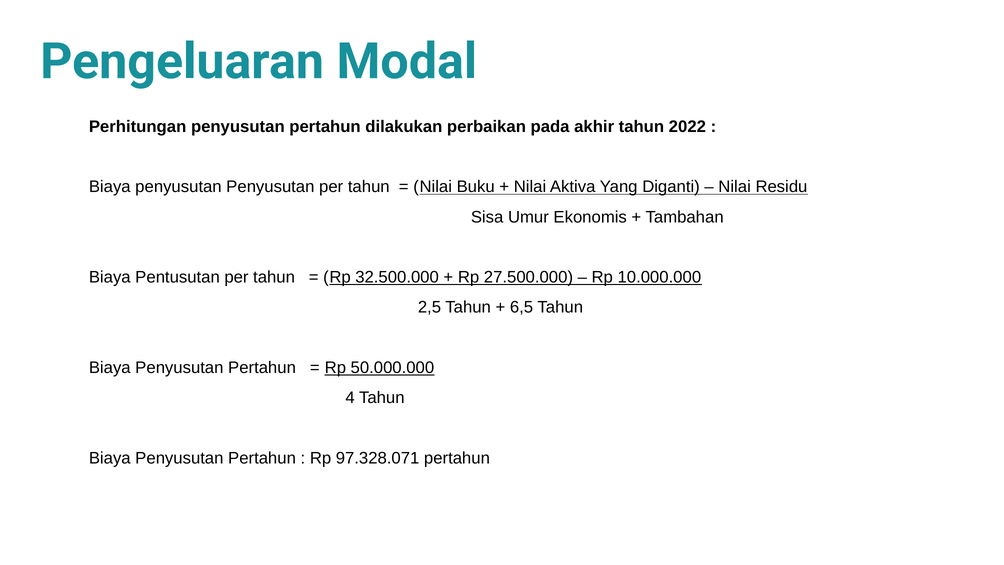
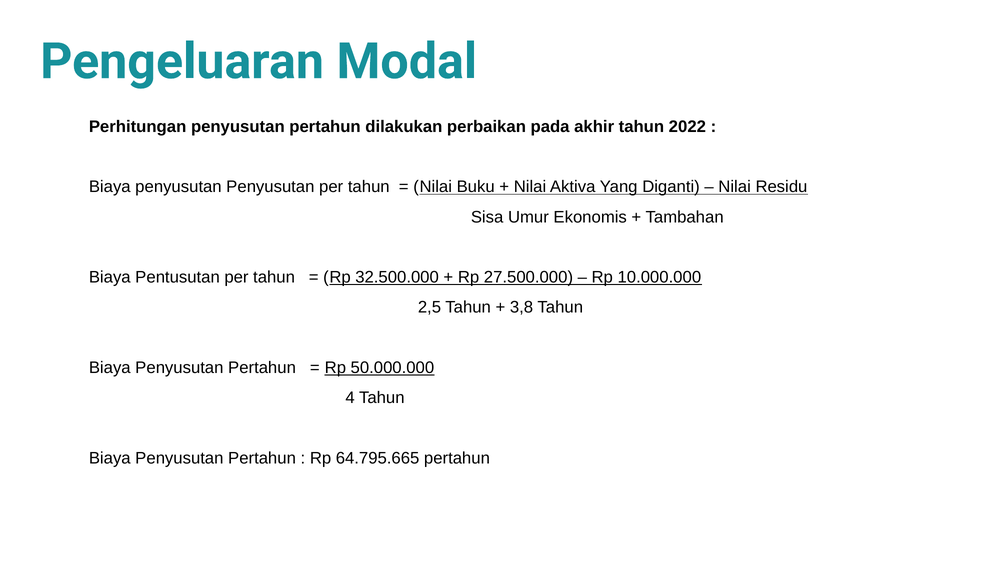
6,5: 6,5 -> 3,8 (522, 307)
97.328.071: 97.328.071 -> 64.795.665 (378, 458)
